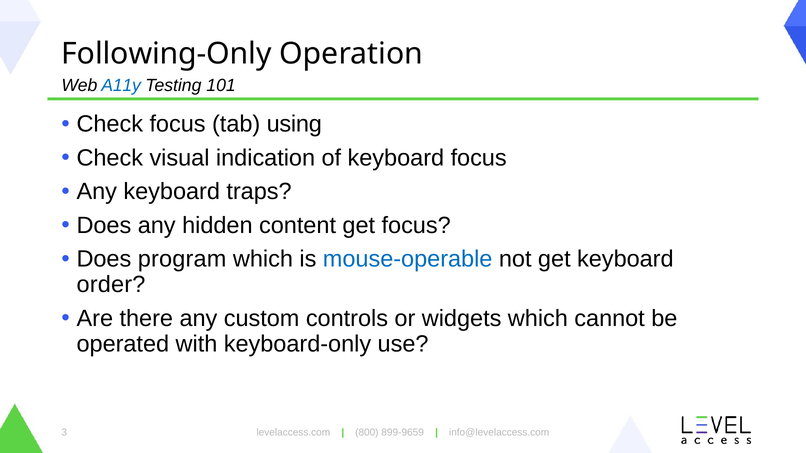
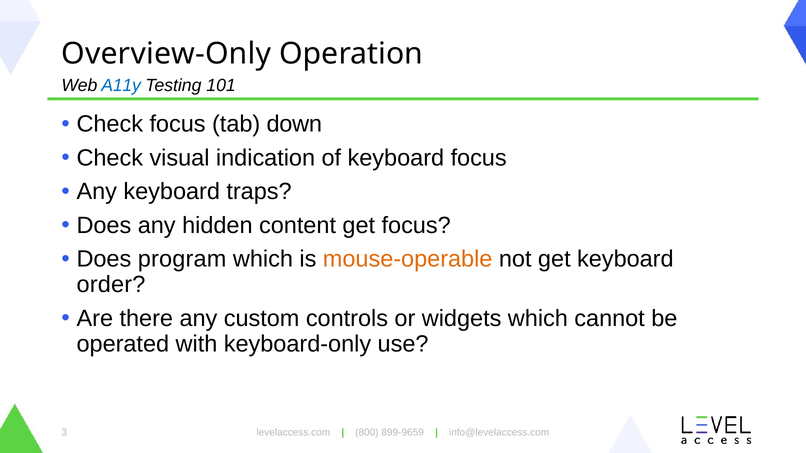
Following-Only: Following-Only -> Overview-Only (166, 54)
using: using -> down (294, 124)
mouse-operable colour: blue -> orange (408, 259)
